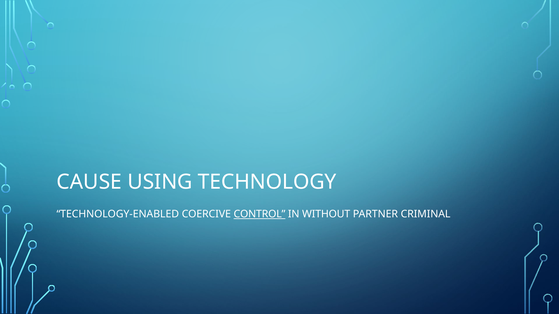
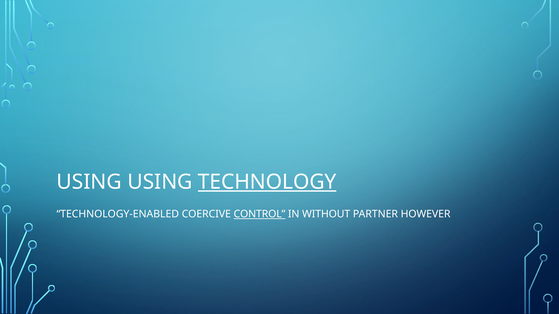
CAUSE: CAUSE -> USING (89, 182)
TECHNOLOGY underline: none -> present (267, 182)
CRIMINAL: CRIMINAL -> HOWEVER (426, 214)
